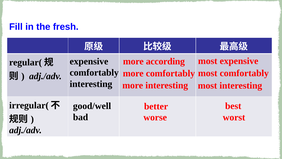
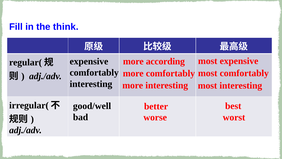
fresh: fresh -> think (66, 27)
